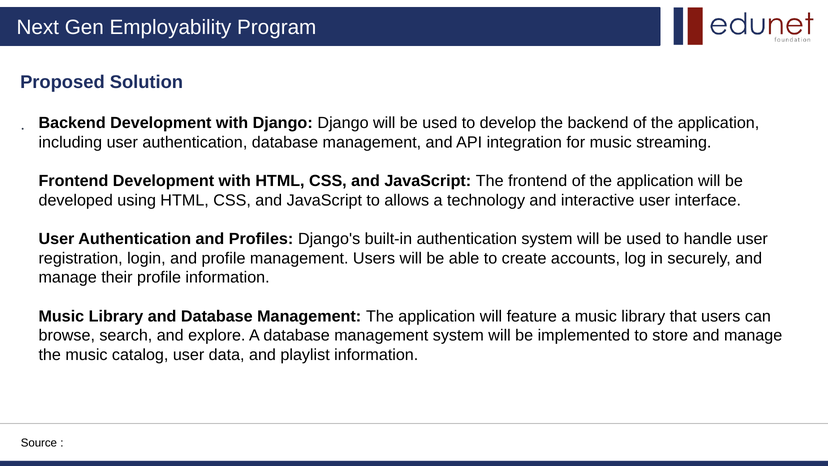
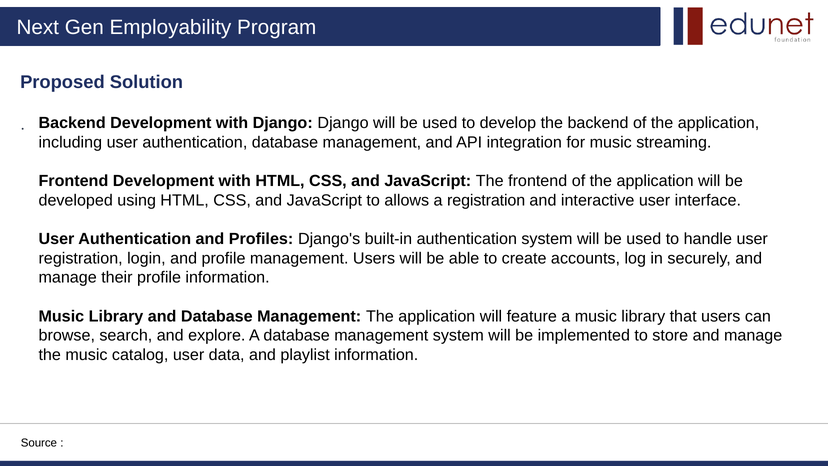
a technology: technology -> registration (486, 200)
